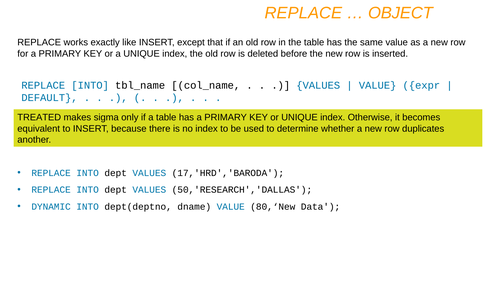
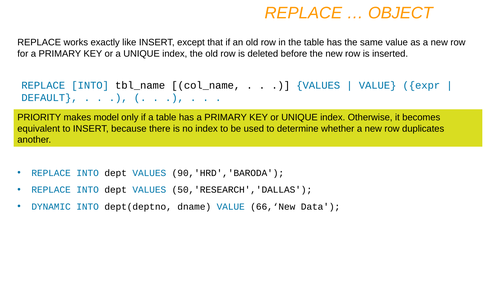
TREATED: TREATED -> PRIORITY (39, 117)
sigma: sigma -> model (106, 117)
17,'HRD','BARODA: 17,'HRD','BARODA -> 90,'HRD','BARODA (228, 173)
80,‘New: 80,‘New -> 66,‘New (273, 206)
